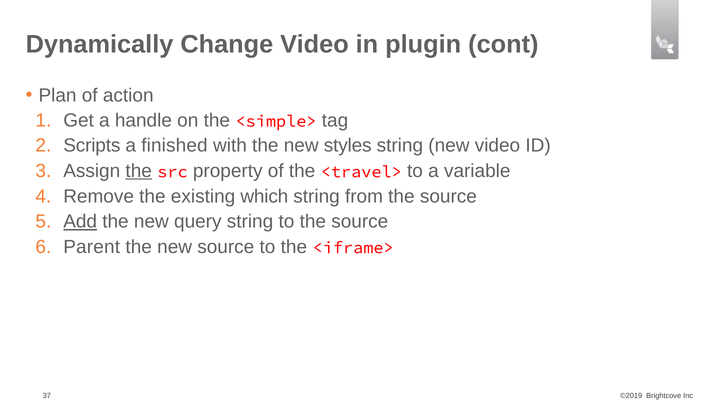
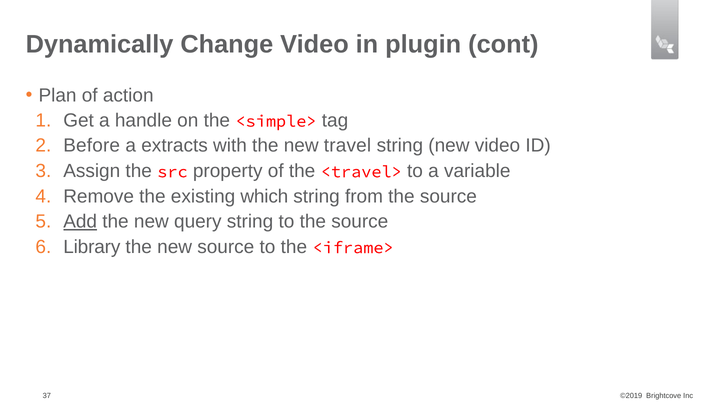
Scripts: Scripts -> Before (92, 146)
finished: finished -> extracts (175, 146)
styles: styles -> travel (348, 146)
the underline: present -> none (139, 171)
Parent: Parent -> Library (92, 247)
